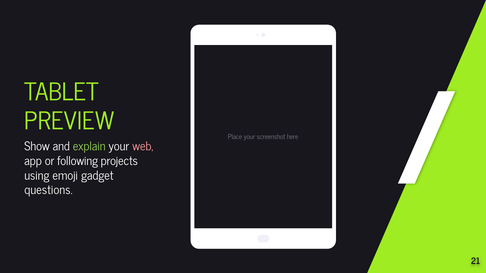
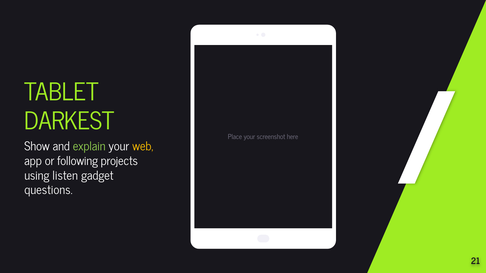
PREVIEW: PREVIEW -> DARKEST (69, 122)
web colour: pink -> yellow (143, 147)
emoji: emoji -> listen (65, 176)
